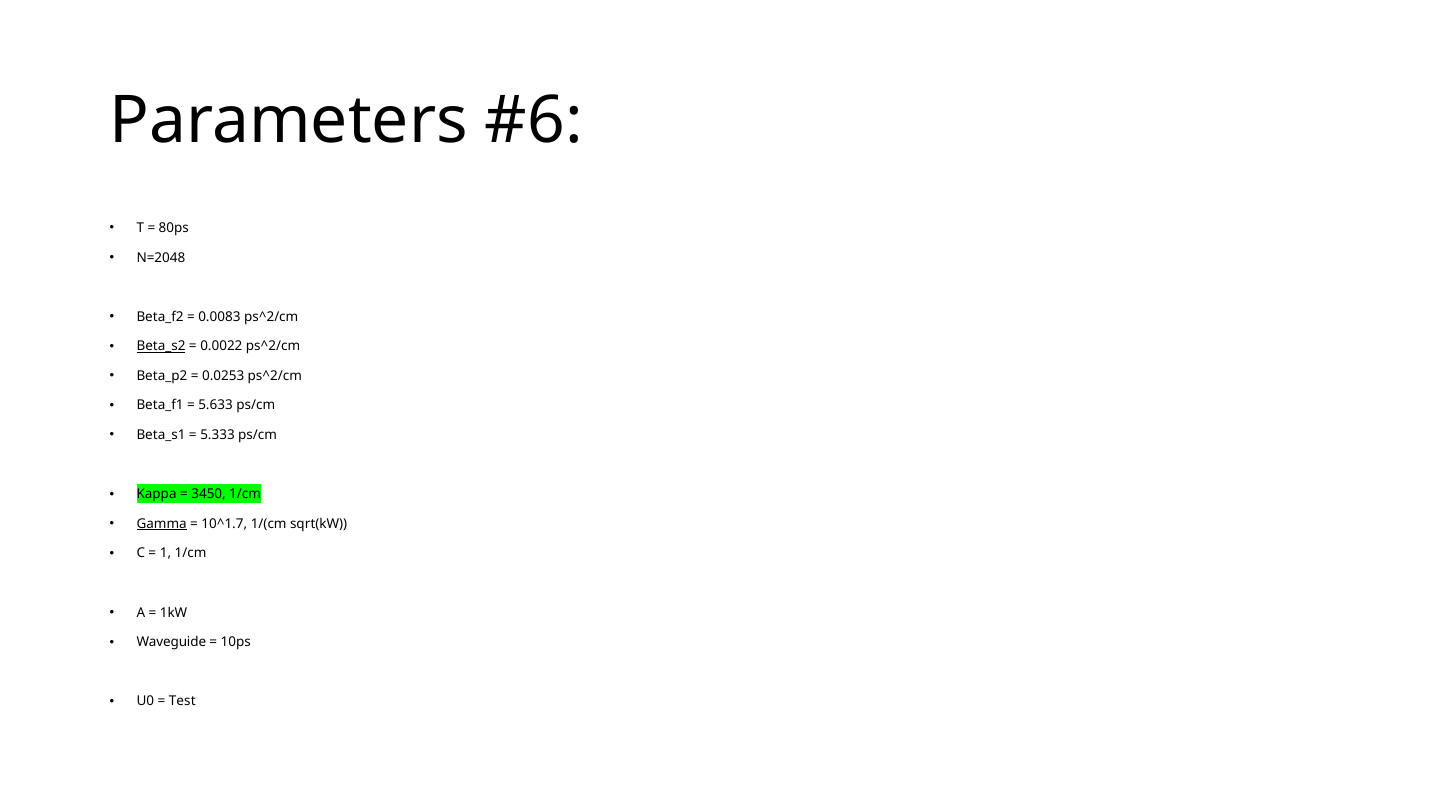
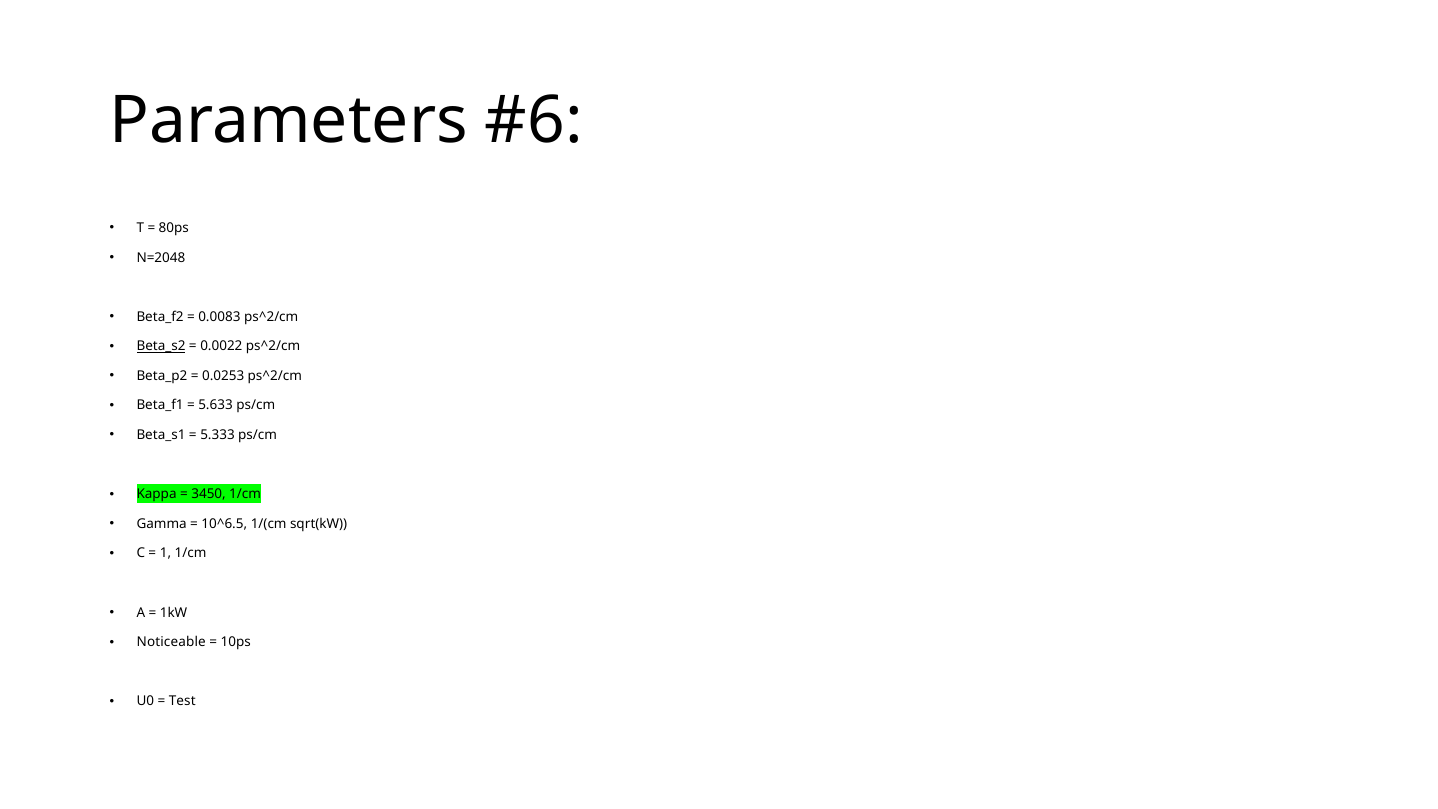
Gamma underline: present -> none (162, 524)
10^1.7: 10^1.7 -> 10^6.5 (224, 524)
Waveguide: Waveguide -> Noticeable (171, 642)
